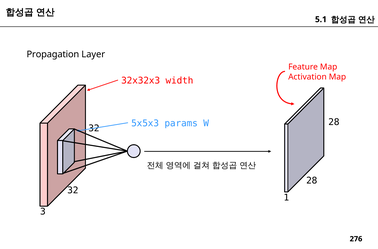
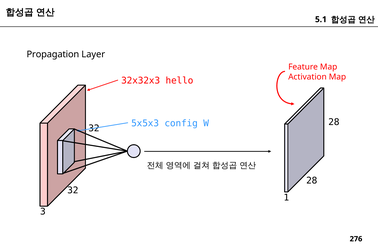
width: width -> hello (179, 80)
params: params -> config (181, 123)
